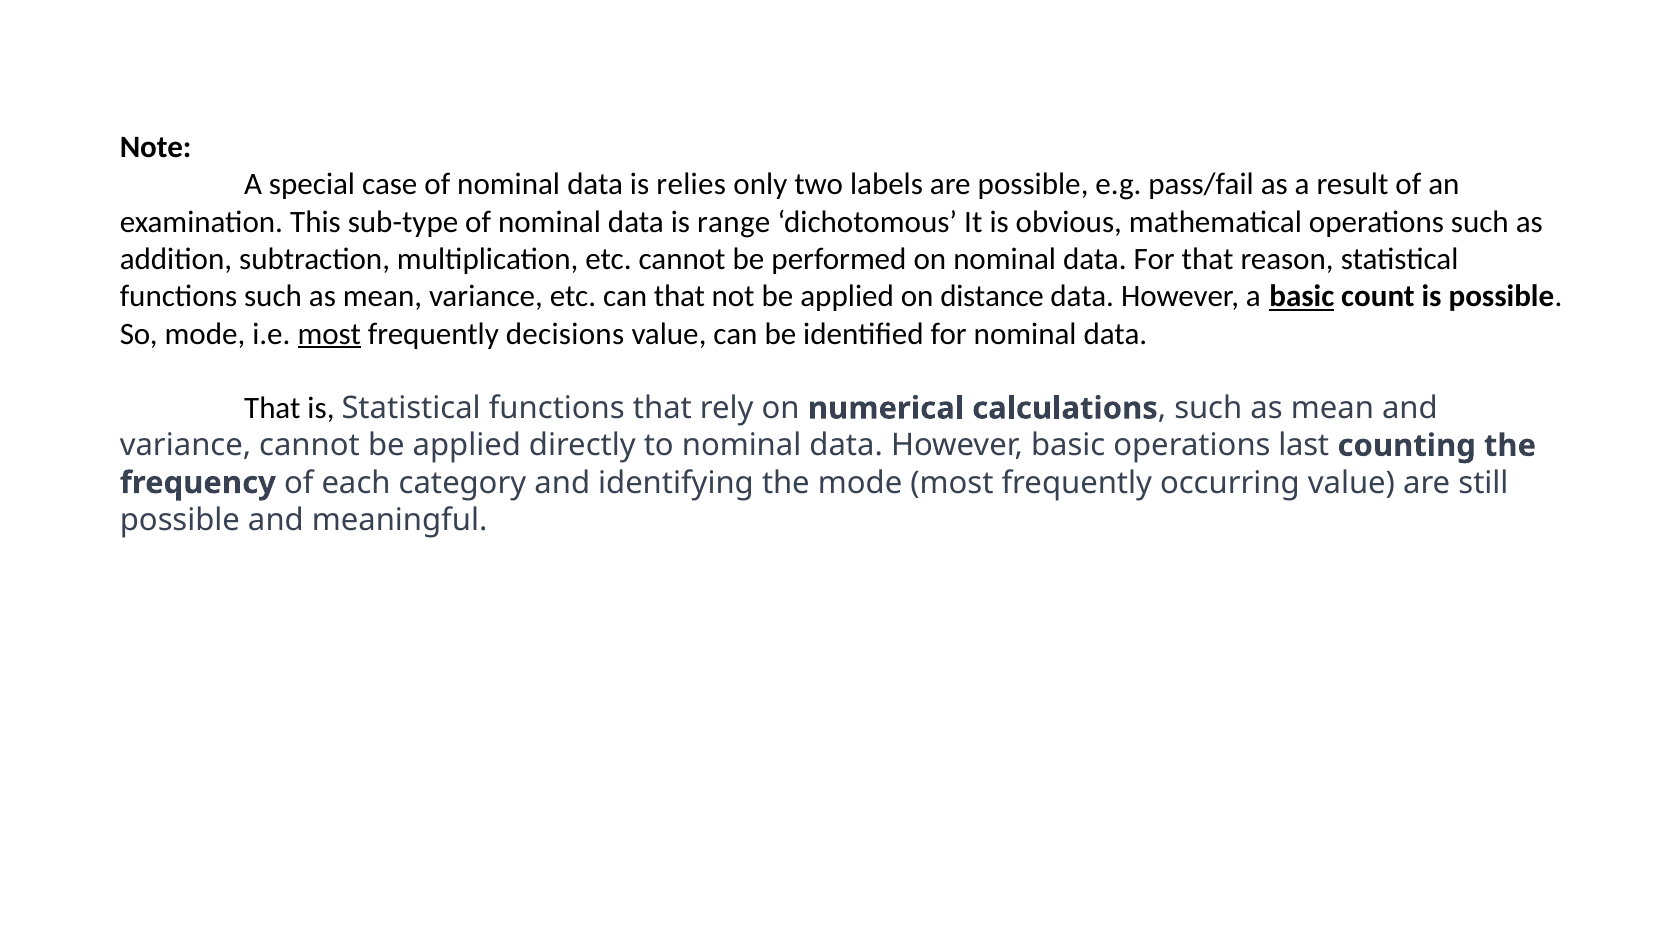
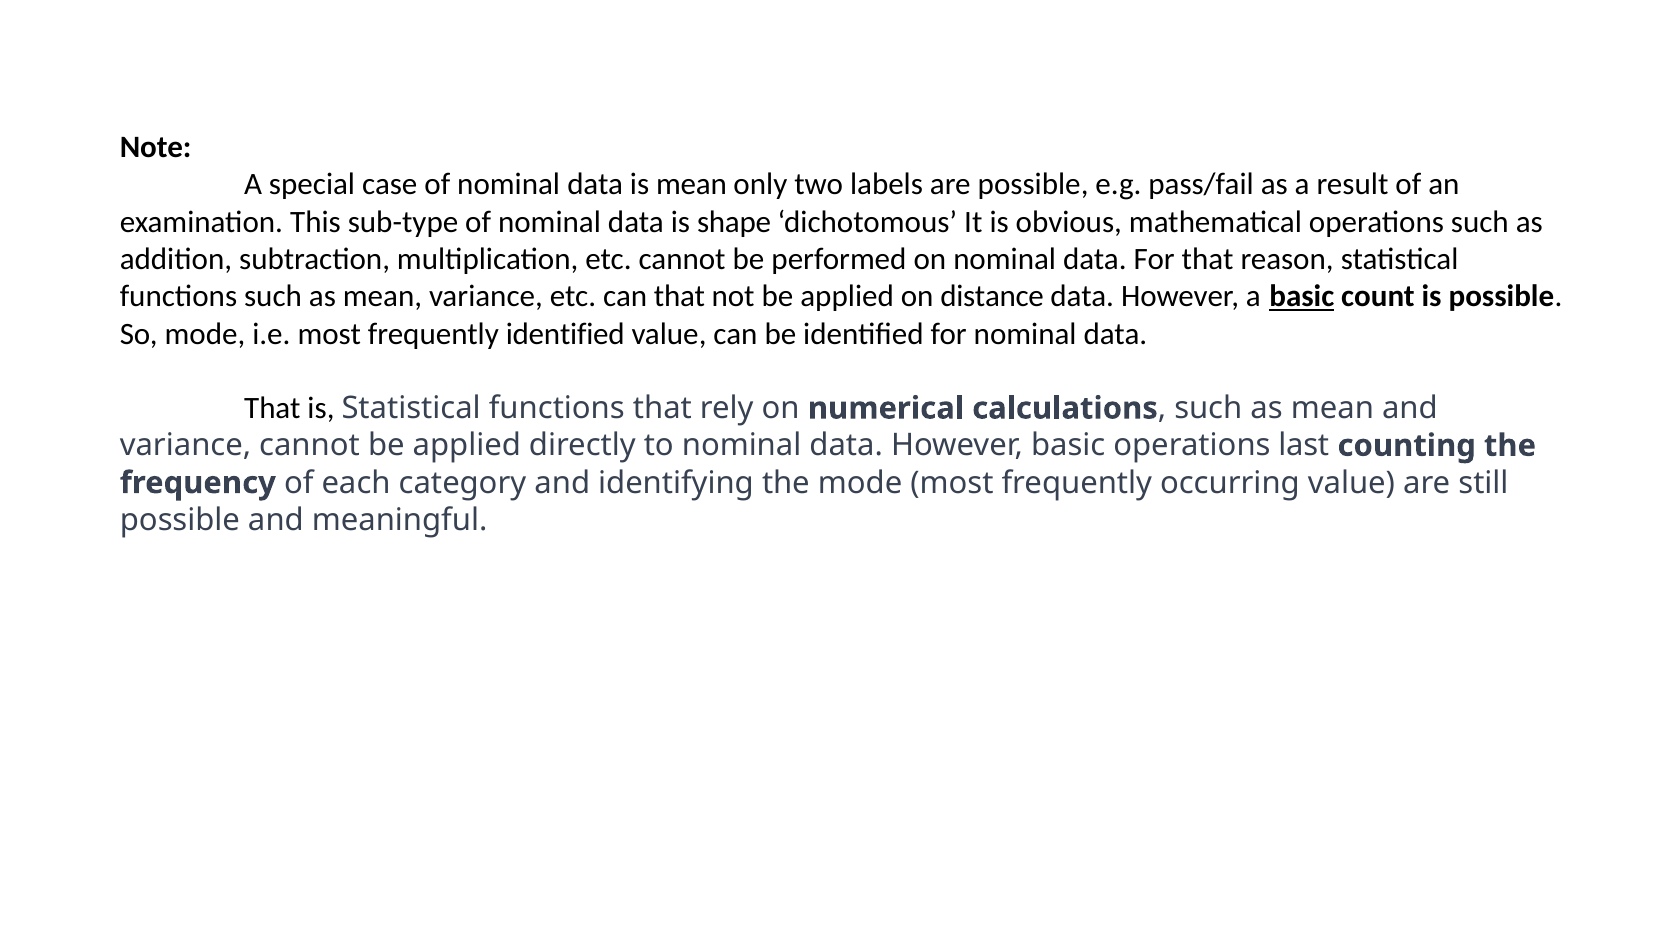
is relies: relies -> mean (692, 185)
range: range -> shape (734, 222)
most underline: present -> none (329, 334)
frequently decisions: decisions -> identified (565, 334)
